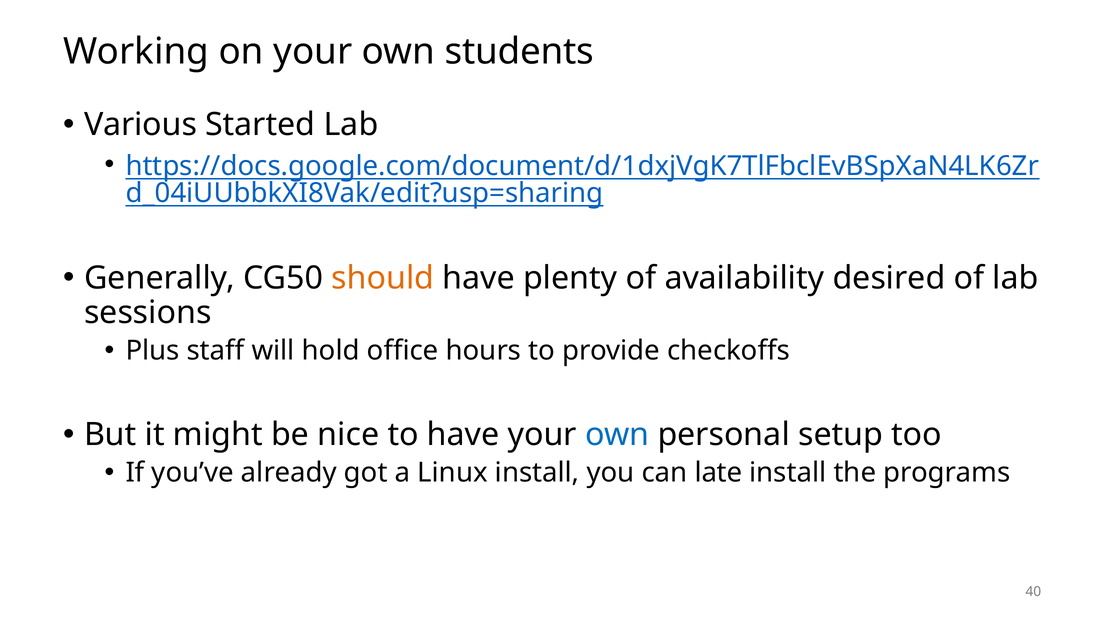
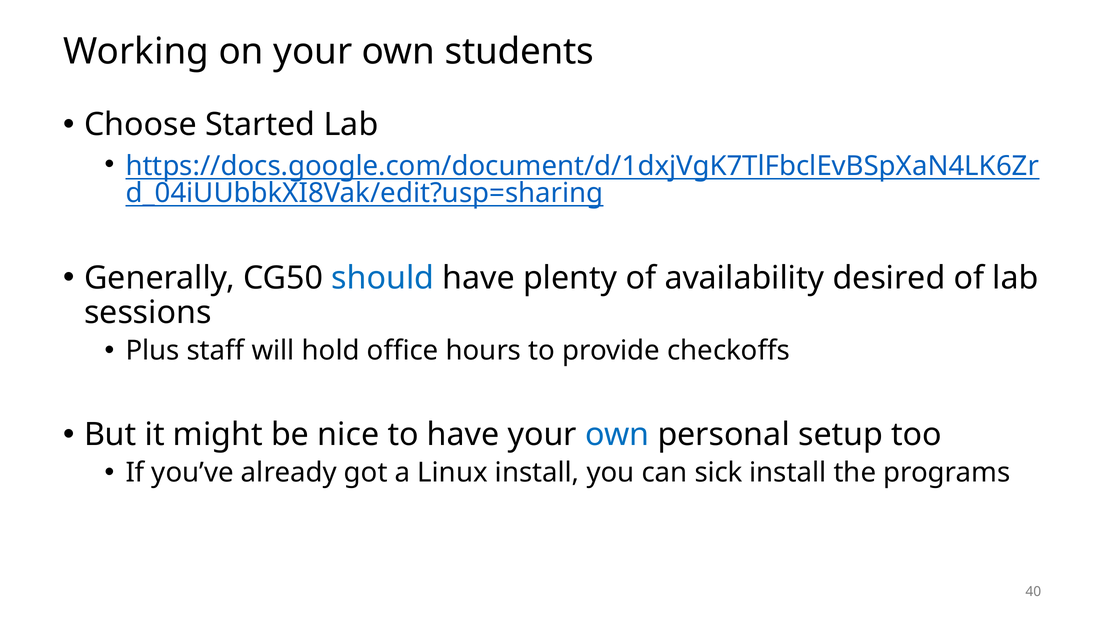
Various: Various -> Choose (140, 125)
should colour: orange -> blue (383, 278)
late: late -> sick (718, 473)
